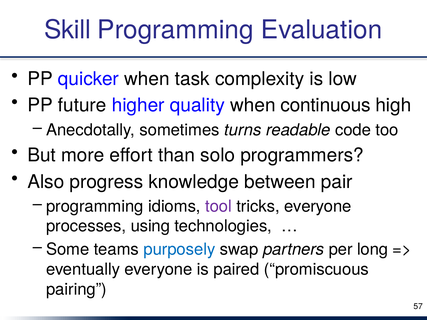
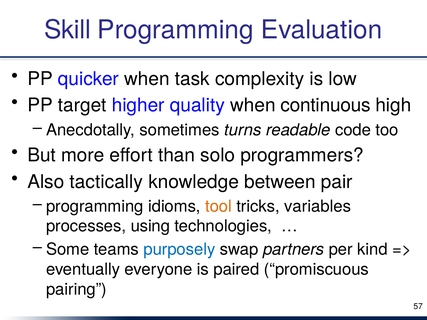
future: future -> target (82, 105)
progress: progress -> tactically (106, 182)
tool colour: purple -> orange (219, 206)
tricks everyone: everyone -> variables (318, 206)
long: long -> kind (372, 250)
